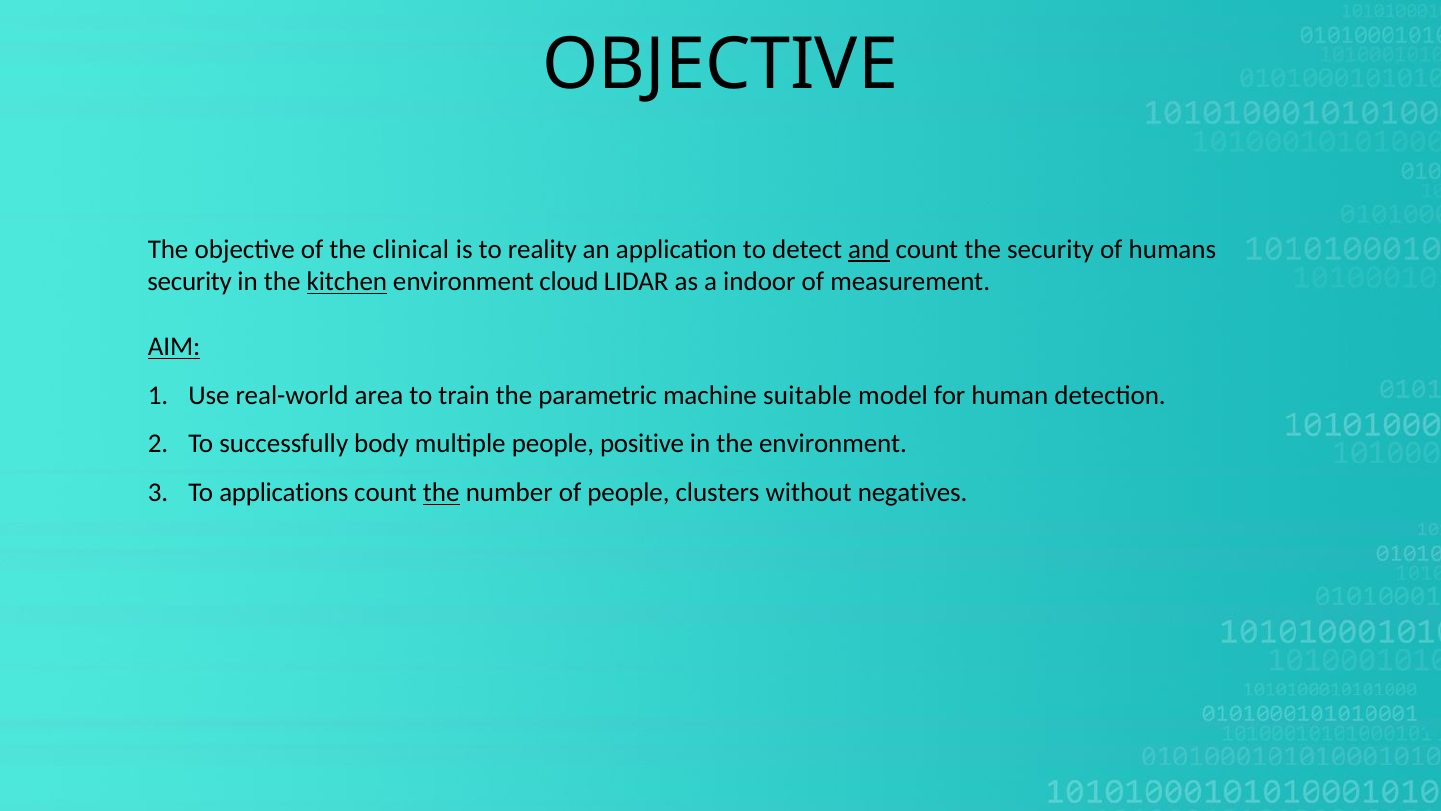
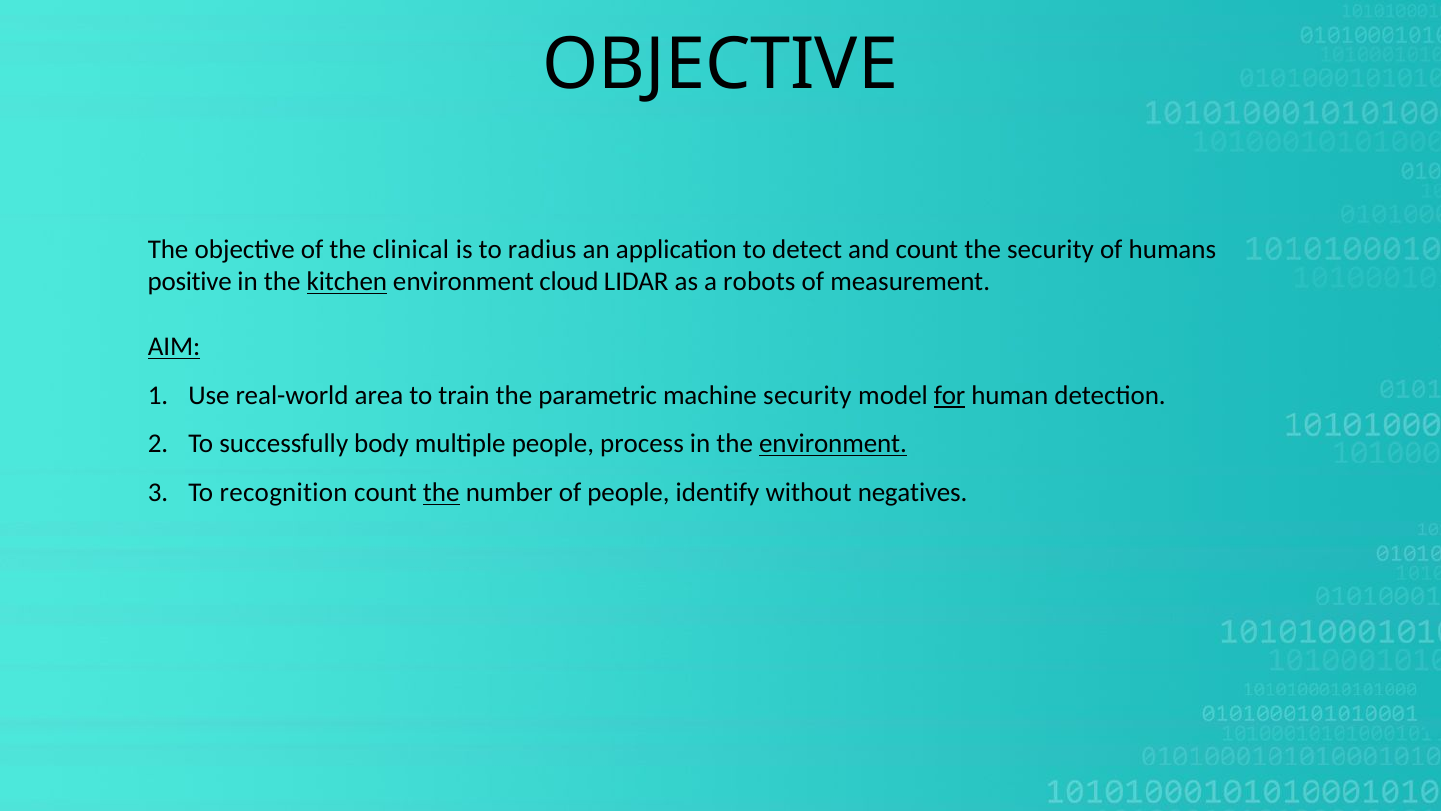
reality: reality -> radius (542, 249)
and underline: present -> none (869, 249)
security: security -> positive (190, 282)
indoor: indoor -> robots (759, 282)
machine suitable: suitable -> security (807, 395)
for underline: none -> present (950, 395)
positive: positive -> process (642, 444)
environment underline: none -> present (833, 444)
applications: applications -> recognition (284, 492)
clusters: clusters -> identify (718, 492)
